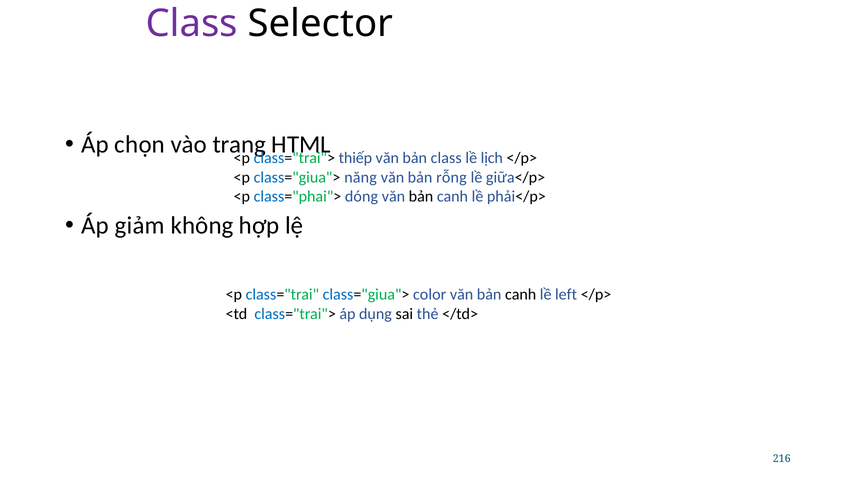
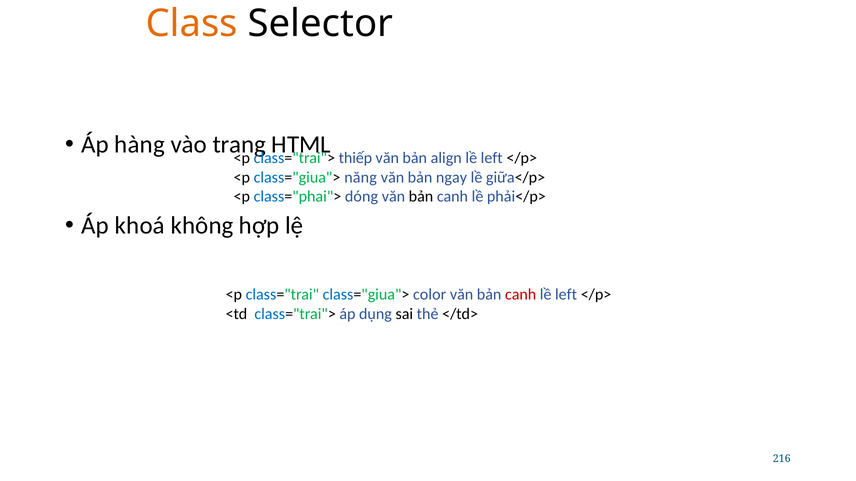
Class colour: purple -> orange (192, 24)
chọn: chọn -> hàng (140, 145)
bản class: class -> align (446, 158)
lịch: lịch -> left (492, 158)
rỗng: rỗng -> ngay (451, 178)
giảm: giảm -> khoá (140, 226)
canh colour: black -> red (521, 295)
